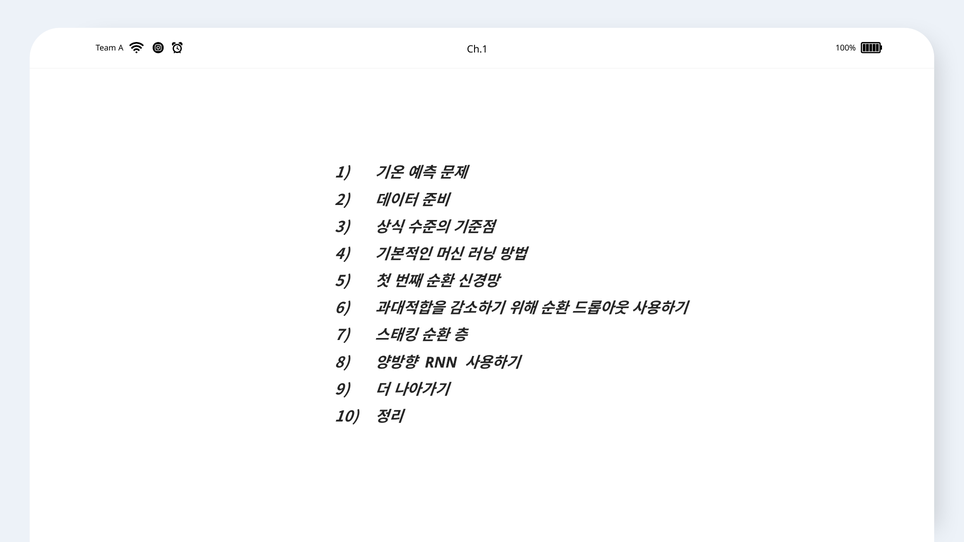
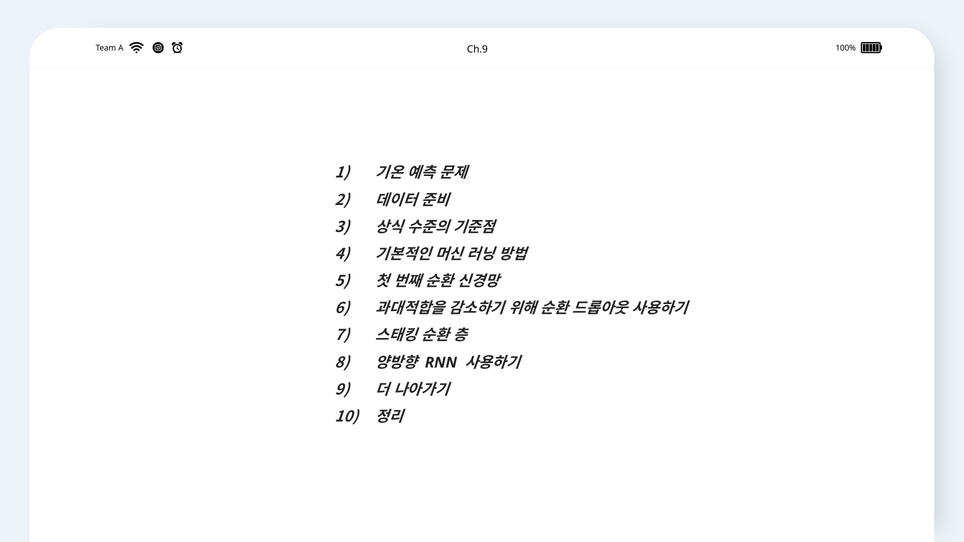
Ch.1: Ch.1 -> Ch.9 (477, 49)
